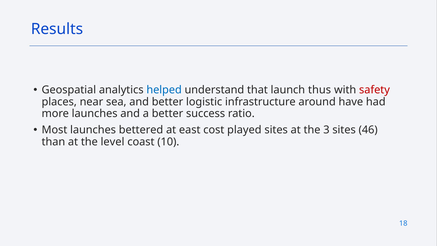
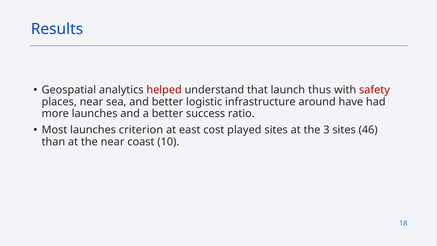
helped colour: blue -> red (164, 90)
bettered: bettered -> criterion (141, 130)
the level: level -> near (113, 142)
